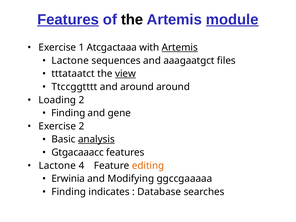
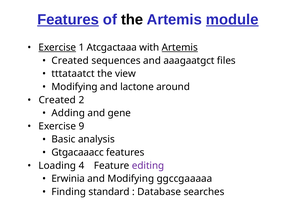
Exercise underline: none -> present (57, 47)
Lactone: Lactone -> Created (70, 61)
view underline: present -> none (125, 74)
Ttccggtttt: Ttccggtttt -> Modifying (75, 87)
and around: around -> lactone (137, 87)
Loading: Loading -> Created (57, 100)
Finding: Finding -> Adding (68, 113)
Exercise 2: 2 -> 9 (81, 126)
analysis underline: present -> none (96, 139)
Lactone: Lactone -> Loading (57, 166)
editing colour: orange -> purple (148, 166)
indicates: indicates -> standard (109, 192)
